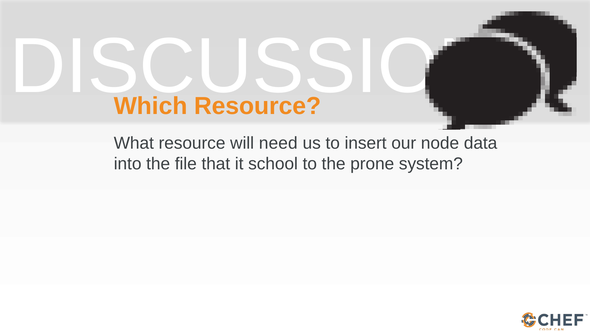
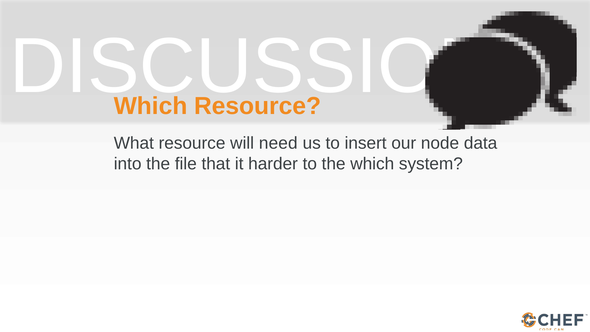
school: school -> harder (273, 164)
the prone: prone -> which (372, 164)
